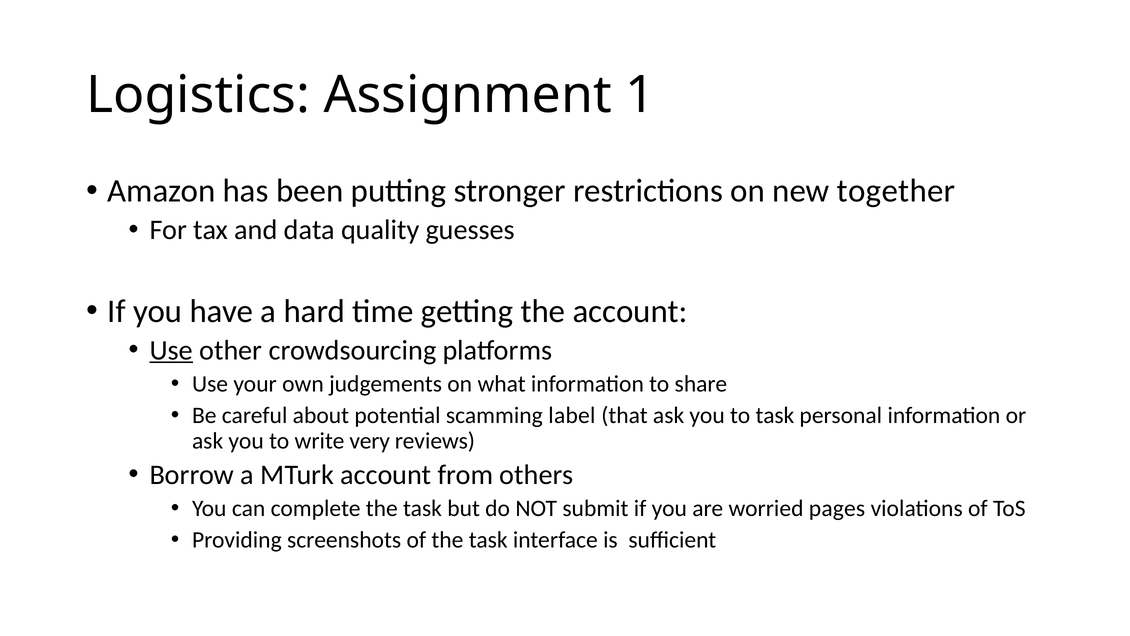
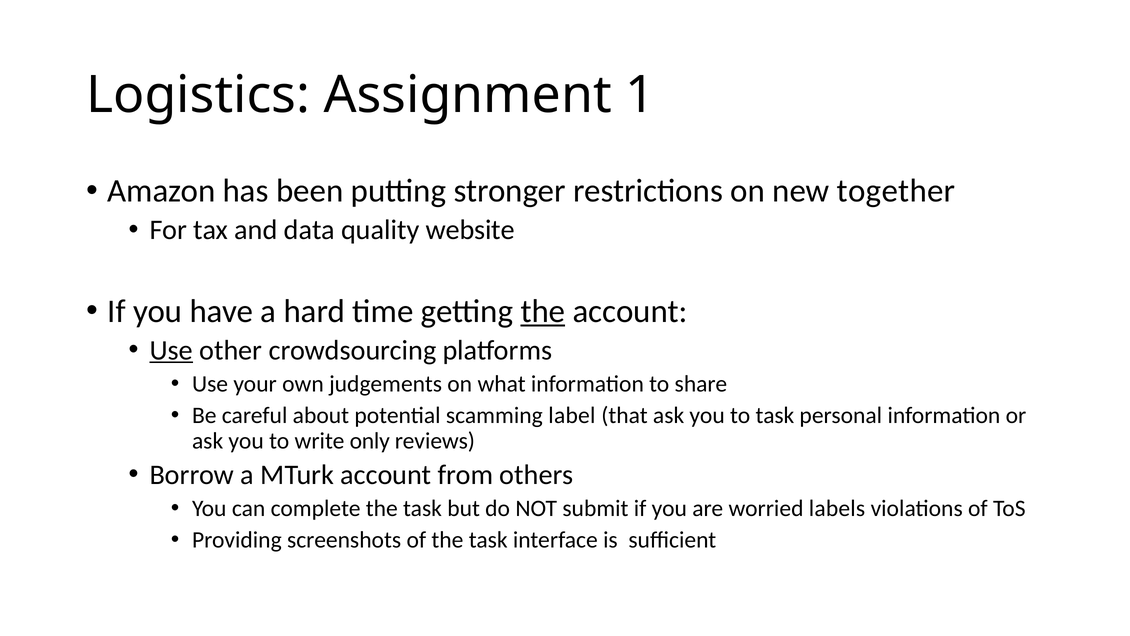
guesses: guesses -> website (470, 230)
the underline: none -> present (543, 311)
very: very -> only (370, 441)
pages: pages -> labels (837, 508)
